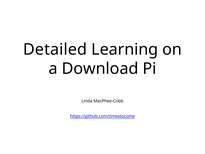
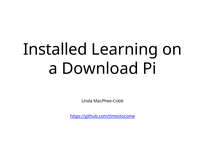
Detailed: Detailed -> Installed (55, 49)
